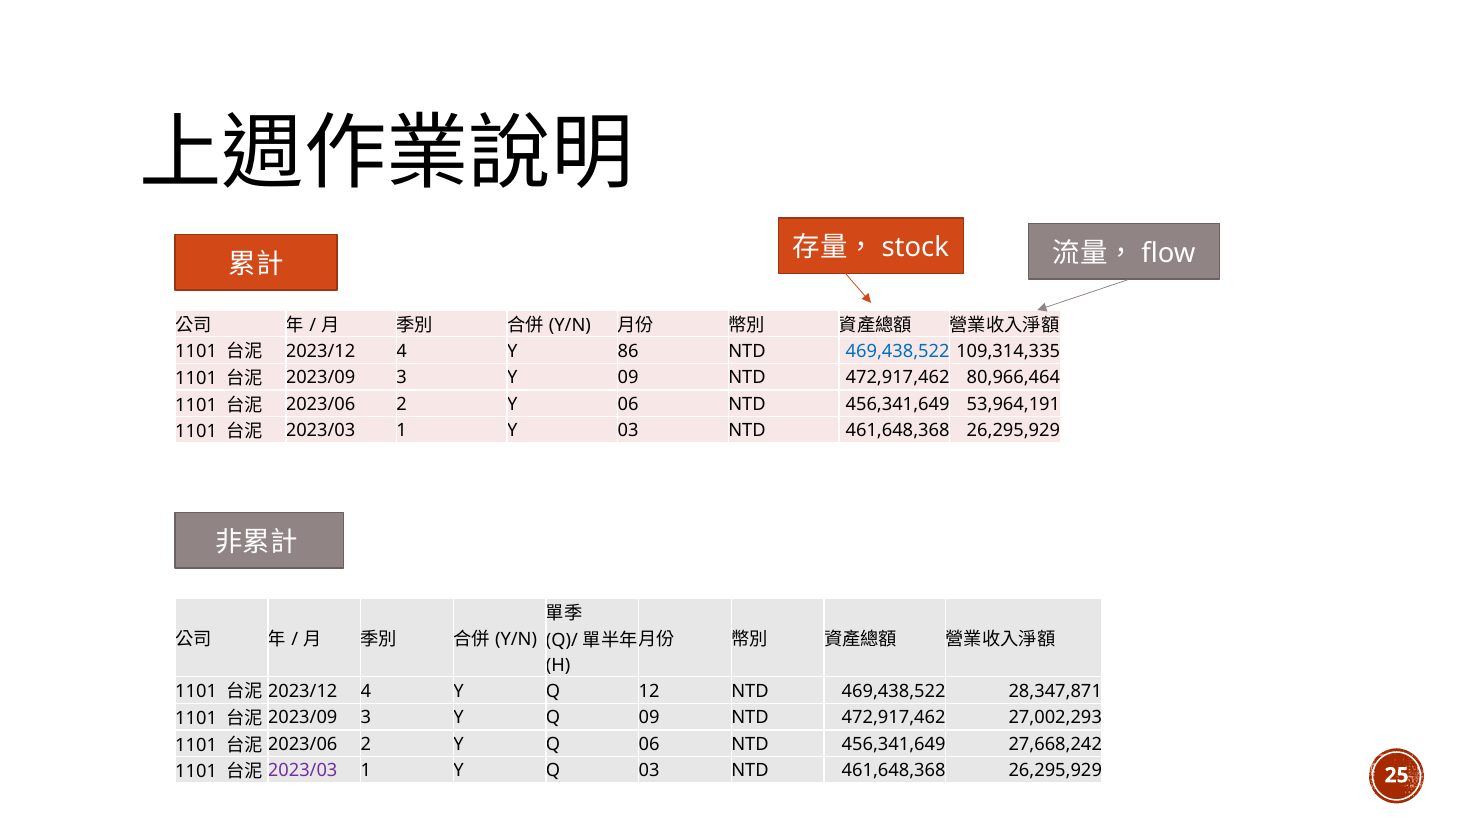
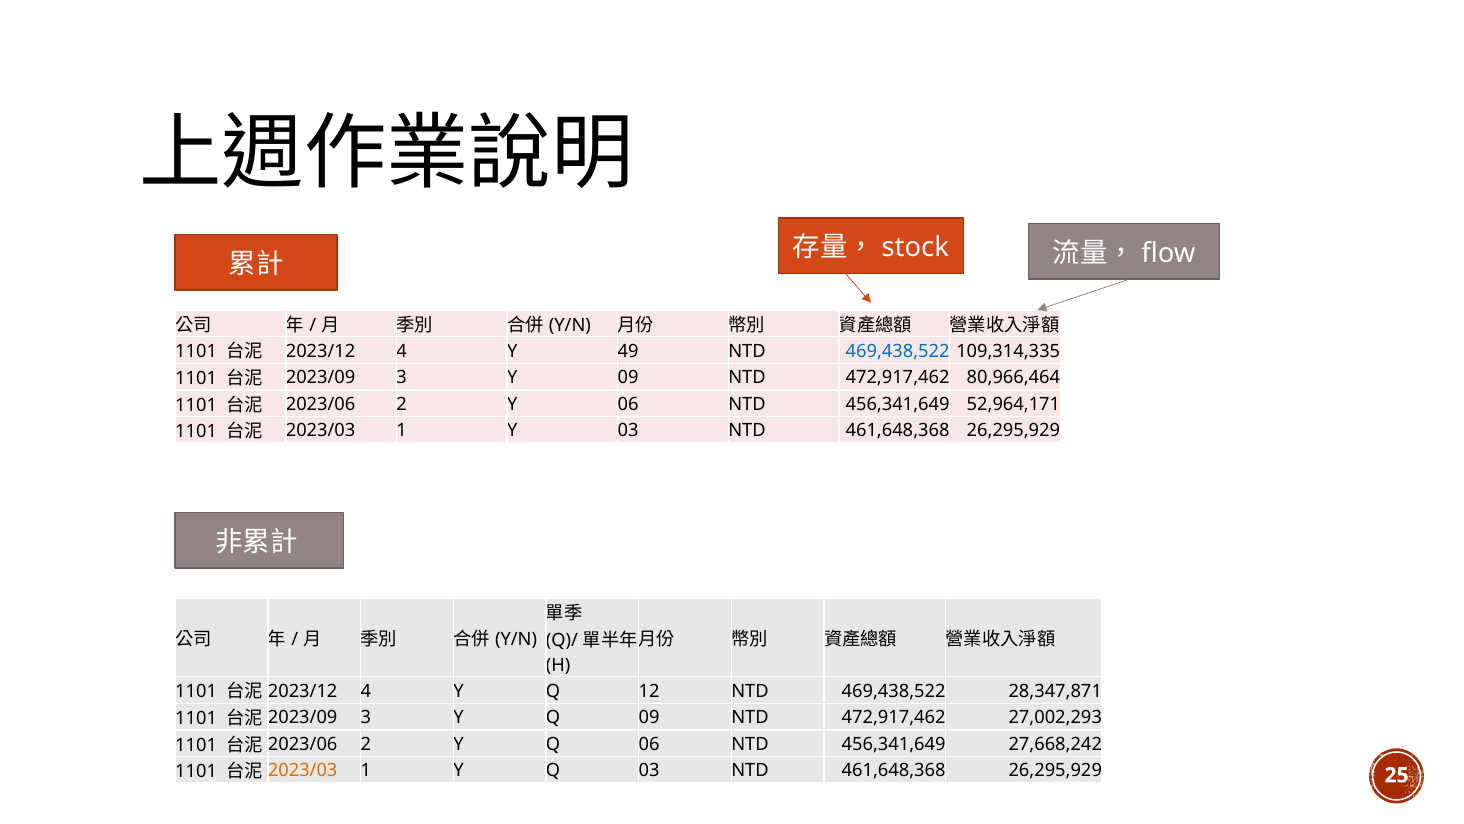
86: 86 -> 49 (628, 351)
53,964,191: 53,964,191 -> 52,964,171 (1013, 404)
2023/03 colour: purple -> orange (303, 770)
